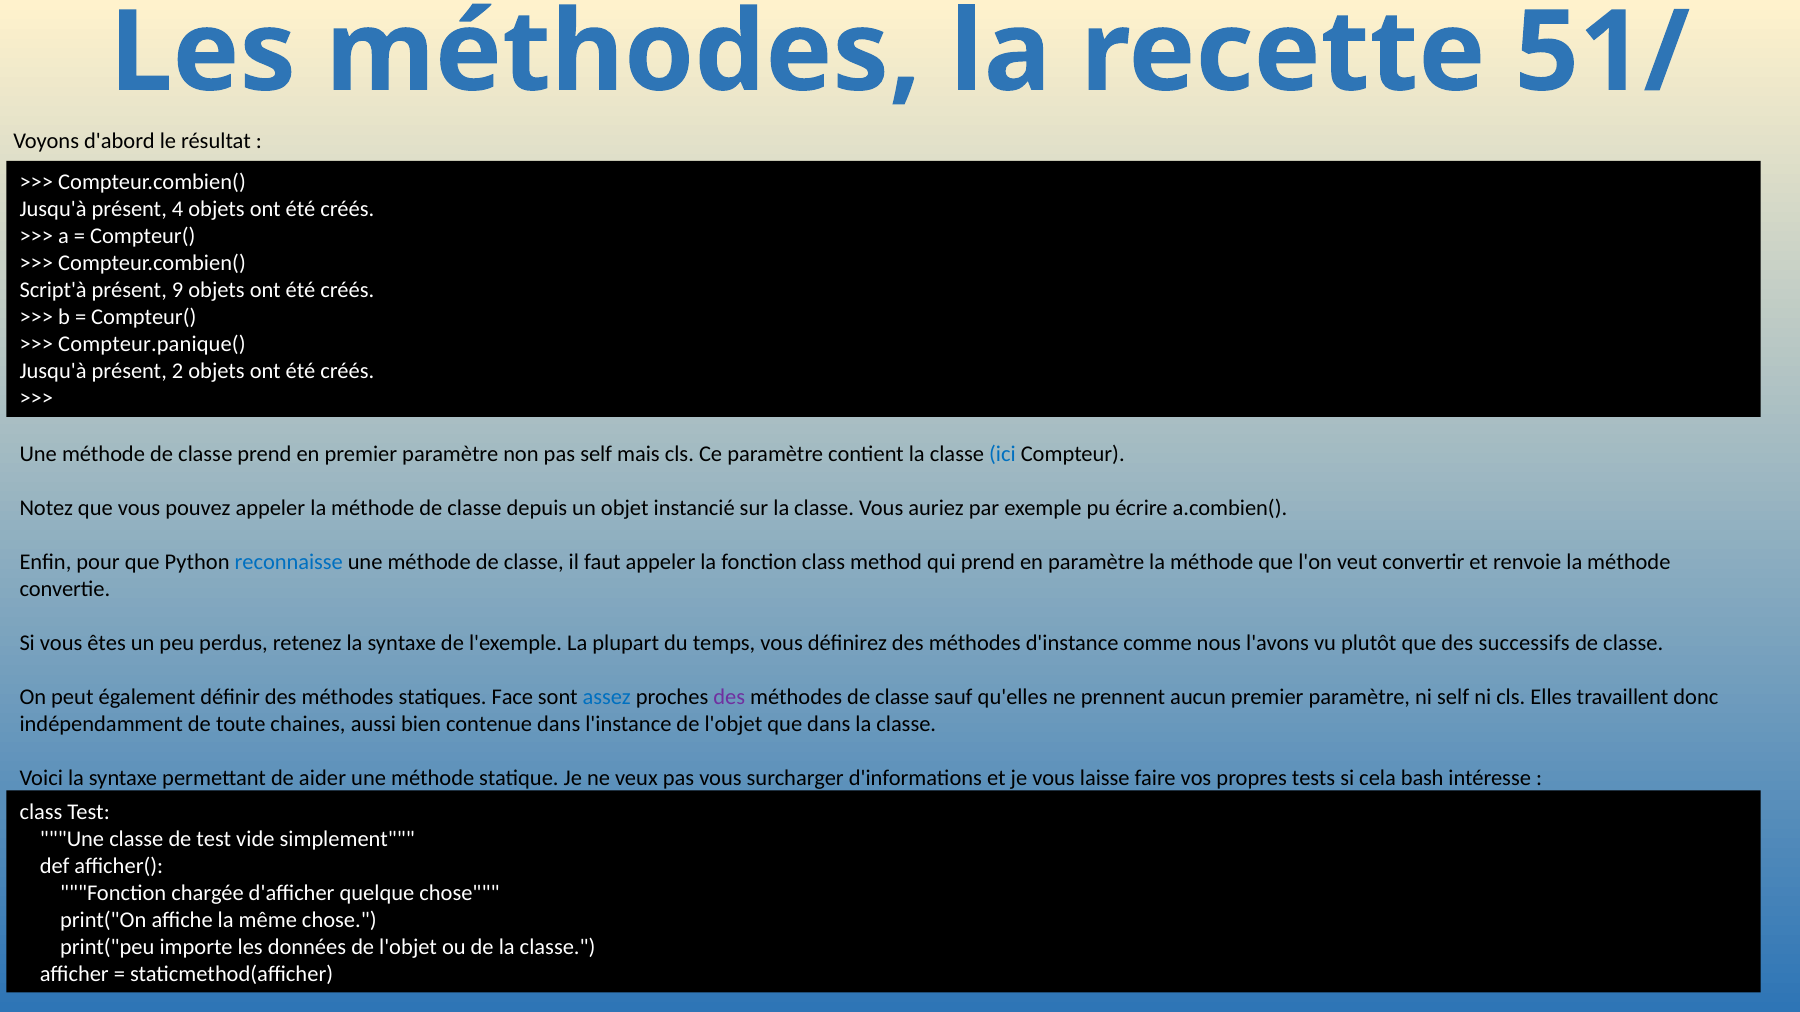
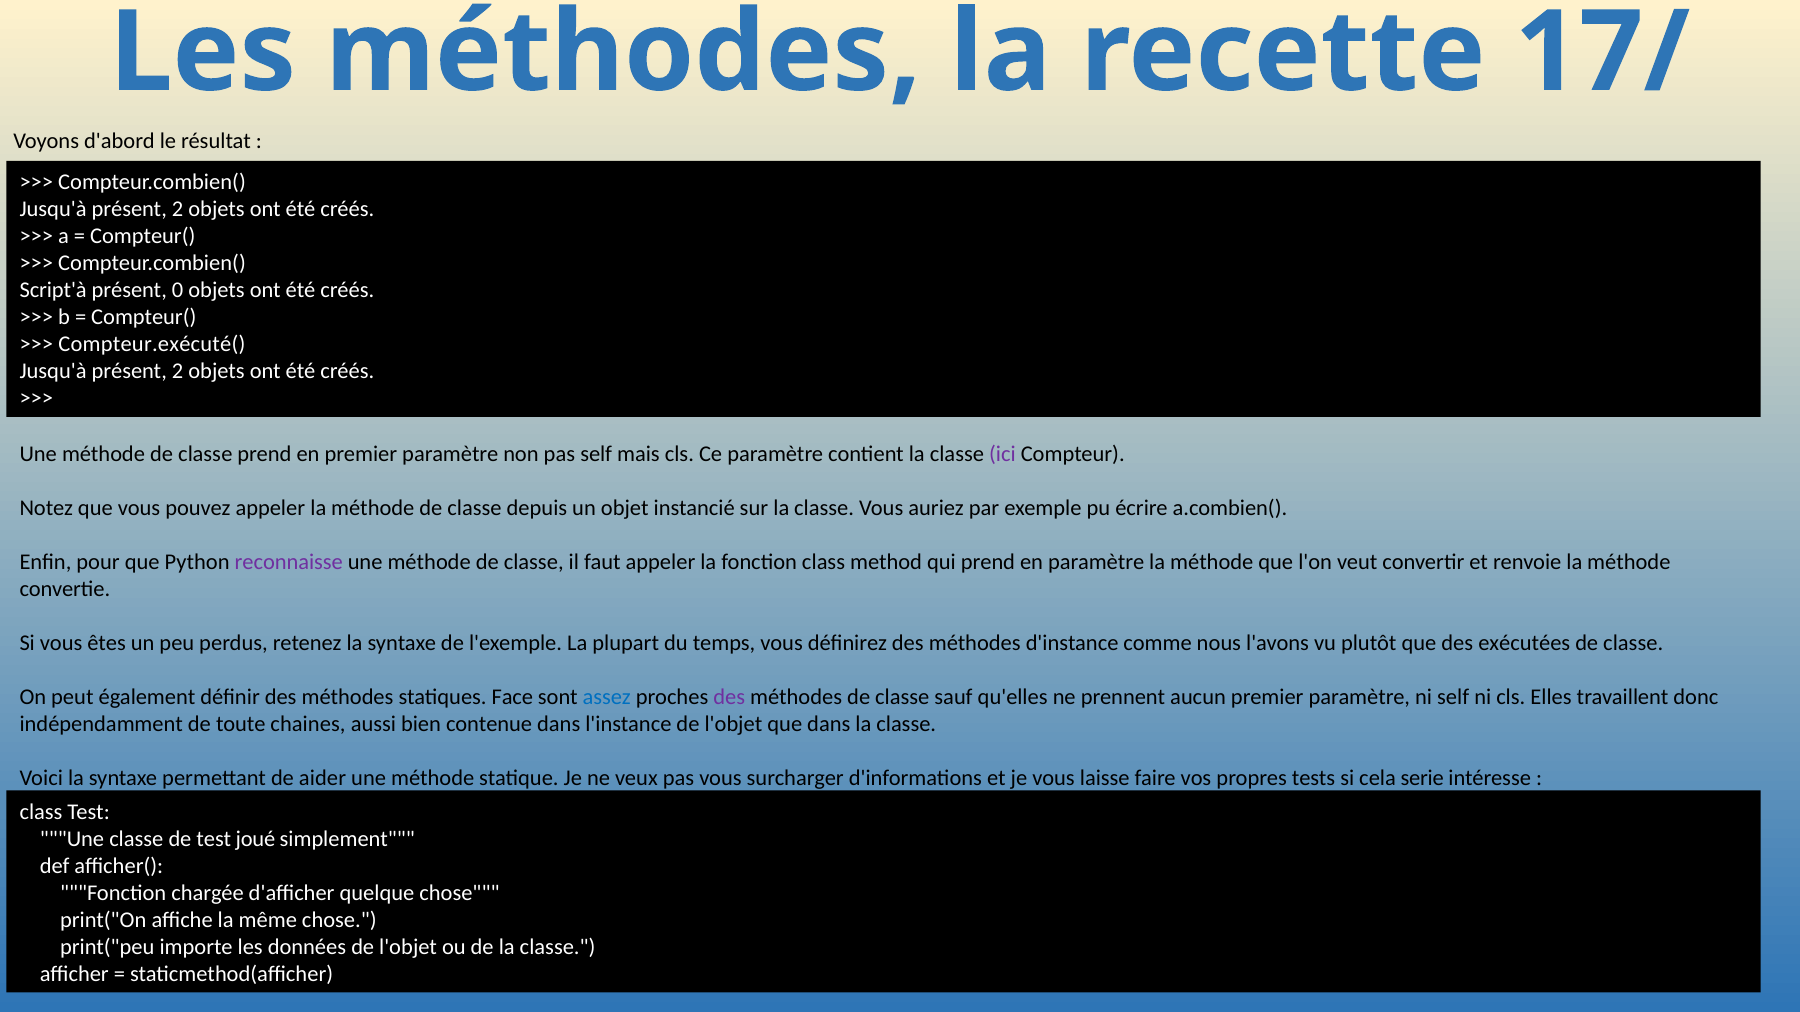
51/: 51/ -> 17/ (1602, 53)
4: 4 -> 2 (178, 210)
9: 9 -> 0 (178, 291)
Compteur.panique(: Compteur.panique( -> Compteur.exécuté( (152, 345)
ici colour: blue -> purple (1002, 454)
reconnaisse colour: blue -> purple (289, 562)
successifs: successifs -> exécutées (1524, 643)
bash: bash -> serie (1422, 778)
vide: vide -> joué (255, 839)
